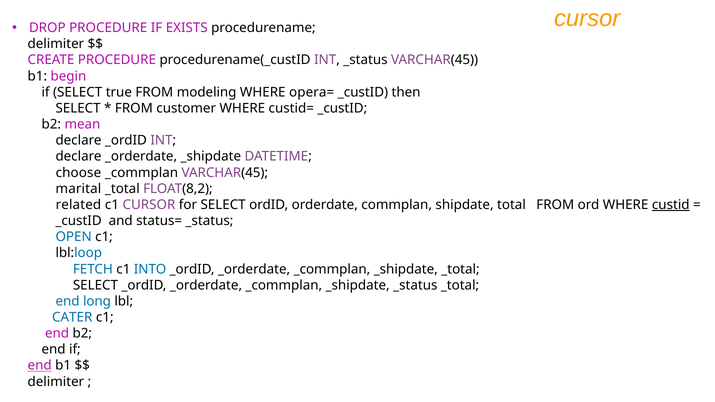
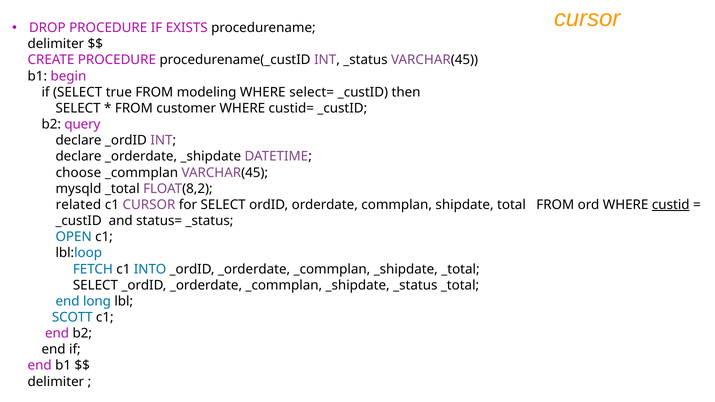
opera=: opera= -> select= (312, 92)
mean: mean -> query (82, 124)
marital: marital -> mysqld (78, 189)
CATER: CATER -> SCOTT (72, 317)
end underline: present -> none (40, 366)
